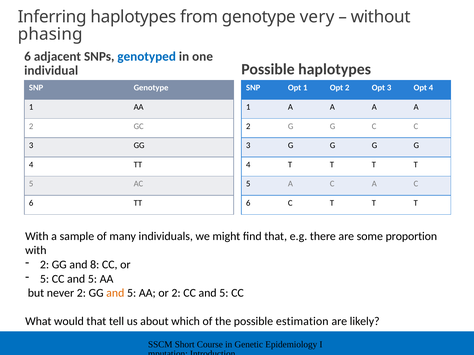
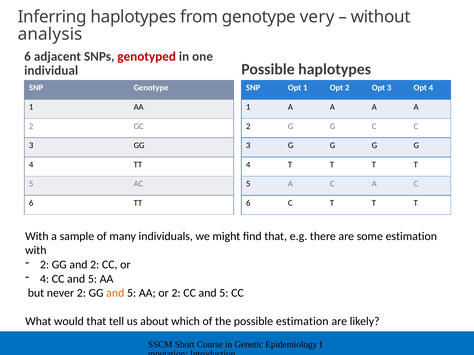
phasing: phasing -> analysis (50, 34)
genotyped colour: blue -> red (147, 56)
some proportion: proportion -> estimation (411, 237)
and 8: 8 -> 2 (95, 265)
5: 5 -> 4 (45, 279)
